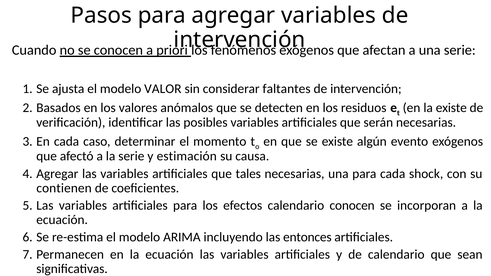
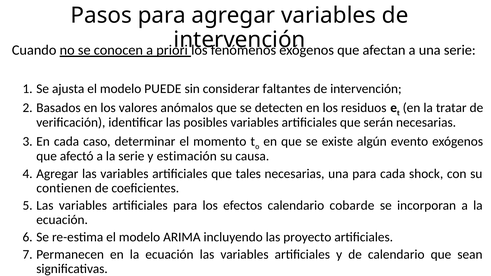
VALOR: VALOR -> PUEDE (163, 89)
la existe: existe -> tratar (451, 108)
calendario conocen: conocen -> cobarde (352, 206)
entonces: entonces -> proyecto (307, 237)
